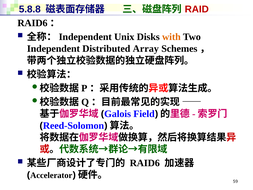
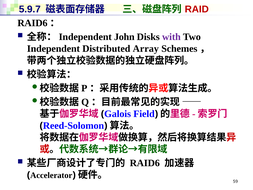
5.8.8: 5.8.8 -> 5.9.7 (30, 9)
Unix: Unix -> John (124, 37)
with colour: orange -> purple (171, 37)
